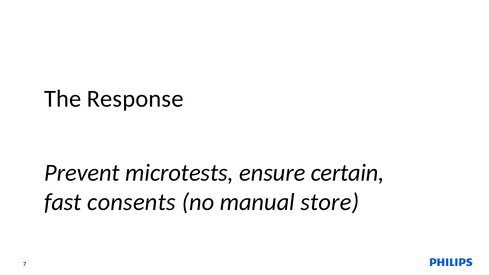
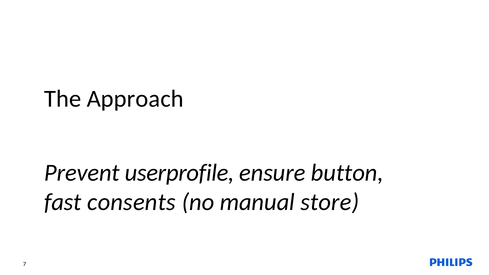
Response: Response -> Approach (135, 99)
microtests: microtests -> userprofile (180, 173)
certain: certain -> button (347, 173)
